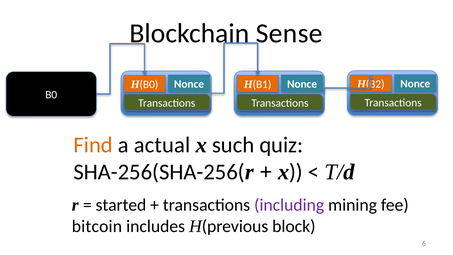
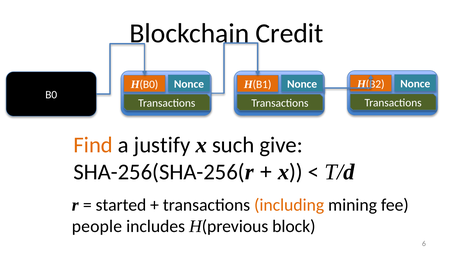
Sense: Sense -> Credit (289, 33)
actual: actual -> justify (162, 145)
quiz: quiz -> give (281, 145)
including colour: purple -> orange (289, 205)
bitcoin: bitcoin -> people (97, 226)
